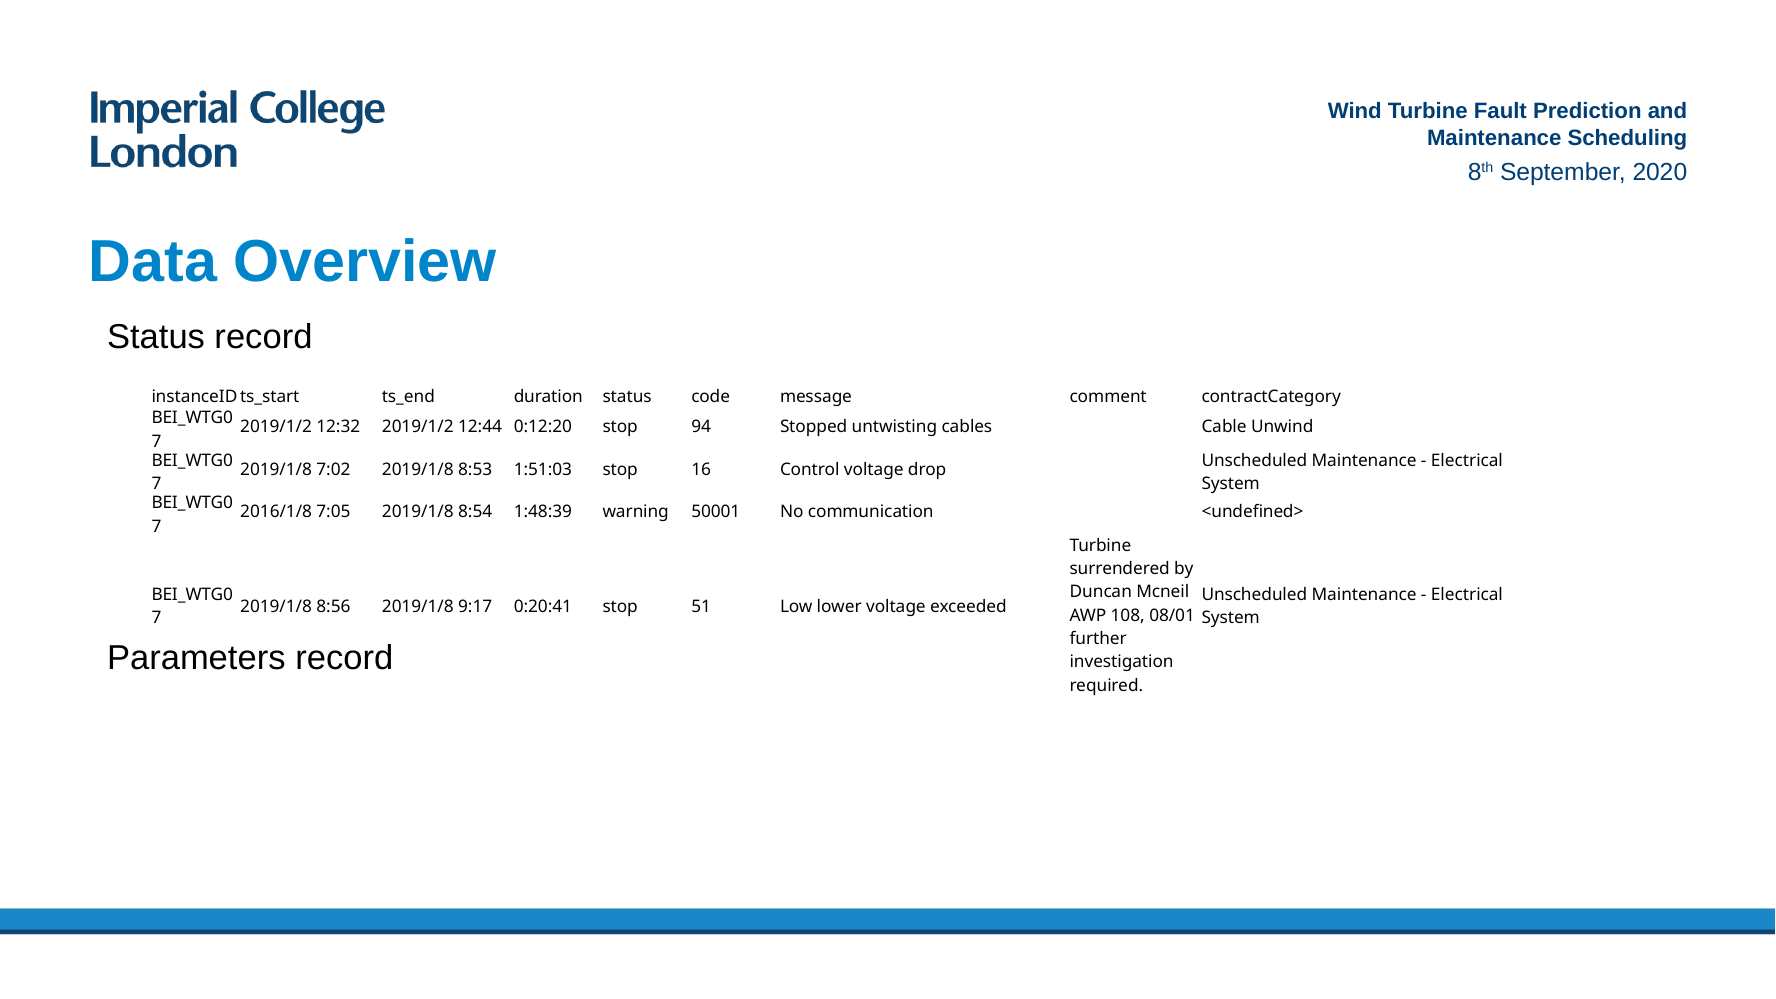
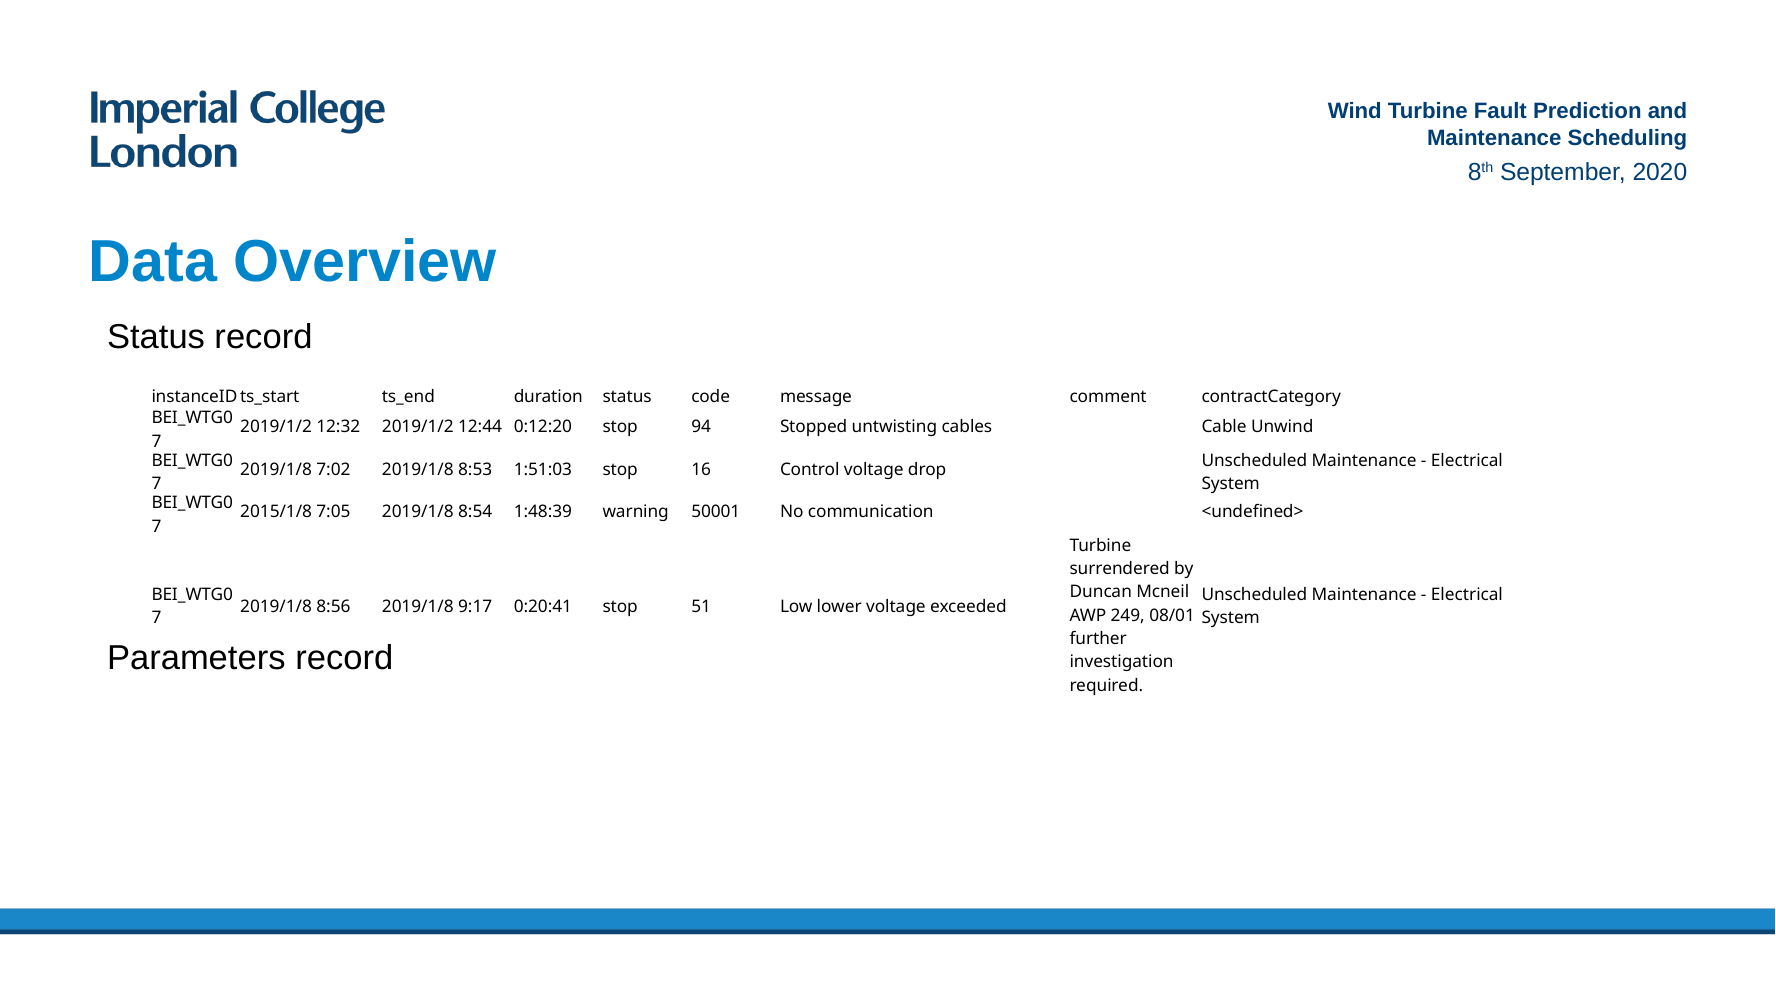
2016/1/8: 2016/1/8 -> 2015/1/8 (276, 512)
108: 108 -> 249 (1128, 616)
